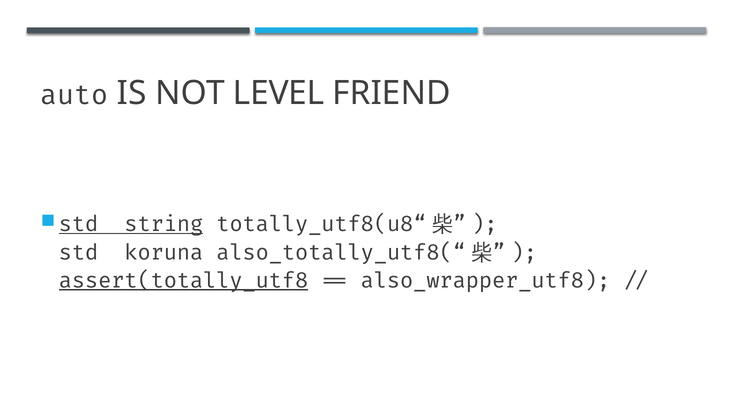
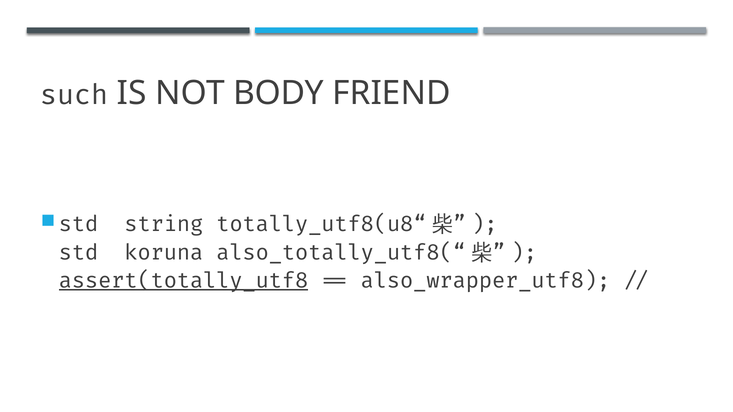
auto: auto -> such (74, 95)
LEVEL: LEVEL -> BODY (279, 93)
std::string underline: present -> none (131, 225)
